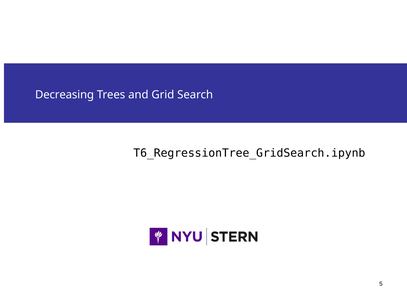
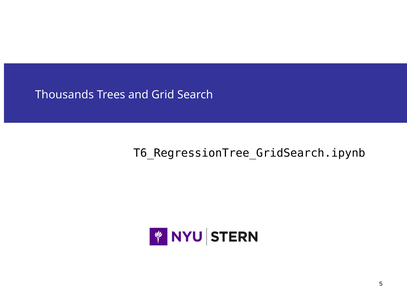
Decreasing: Decreasing -> Thousands (64, 95)
